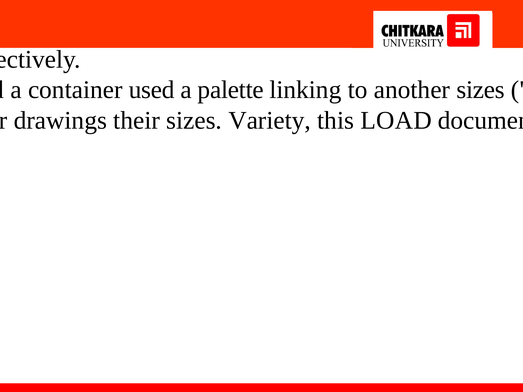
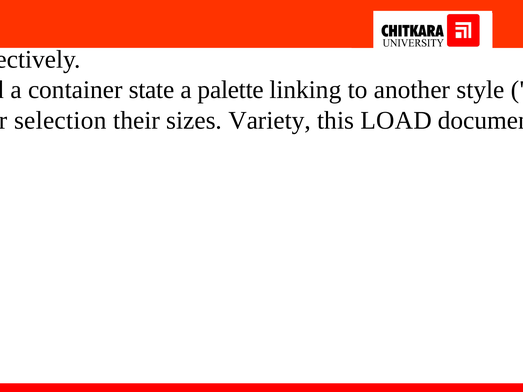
used: used -> state (152, 90)
another sizes: sizes -> style (480, 90)
drawings: drawings -> selection (60, 120)
